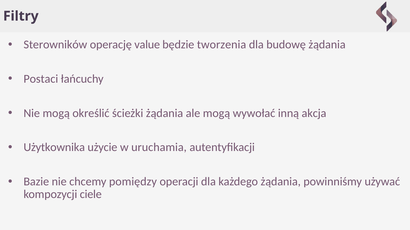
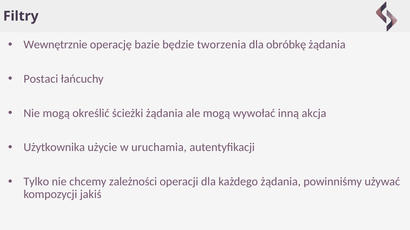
Sterowników: Sterowników -> Wewnętrznie (55, 45)
value: value -> bazie (147, 45)
budowę: budowę -> obróbkę (286, 45)
Bazie: Bazie -> Tylko (36, 182)
pomiędzy: pomiędzy -> zależności (133, 182)
ciele: ciele -> jakiś (91, 195)
